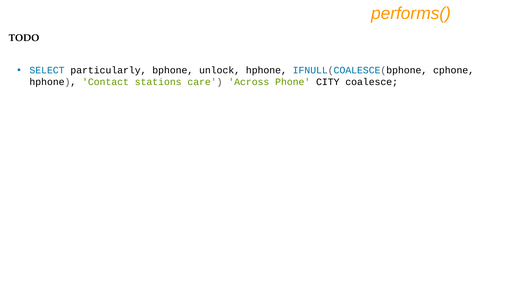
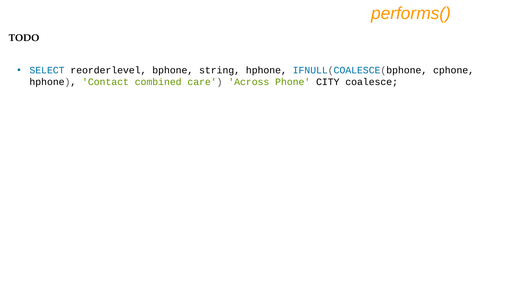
particularly: particularly -> reorderlevel (108, 70)
unlock: unlock -> string (220, 70)
stations: stations -> combined (158, 82)
